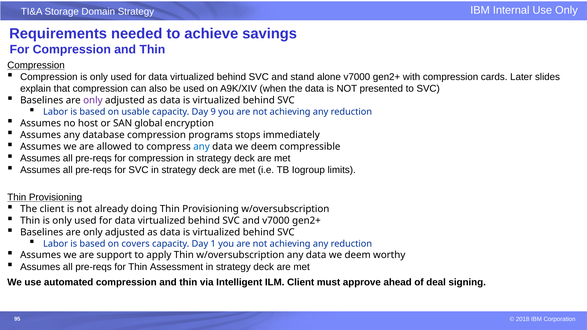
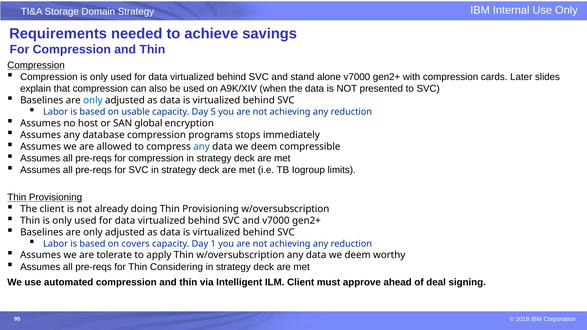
only colour: purple -> blue (93, 100)
9: 9 -> 5 (213, 112)
support: support -> tolerate (114, 255)
Assessment: Assessment -> Considering (176, 267)
